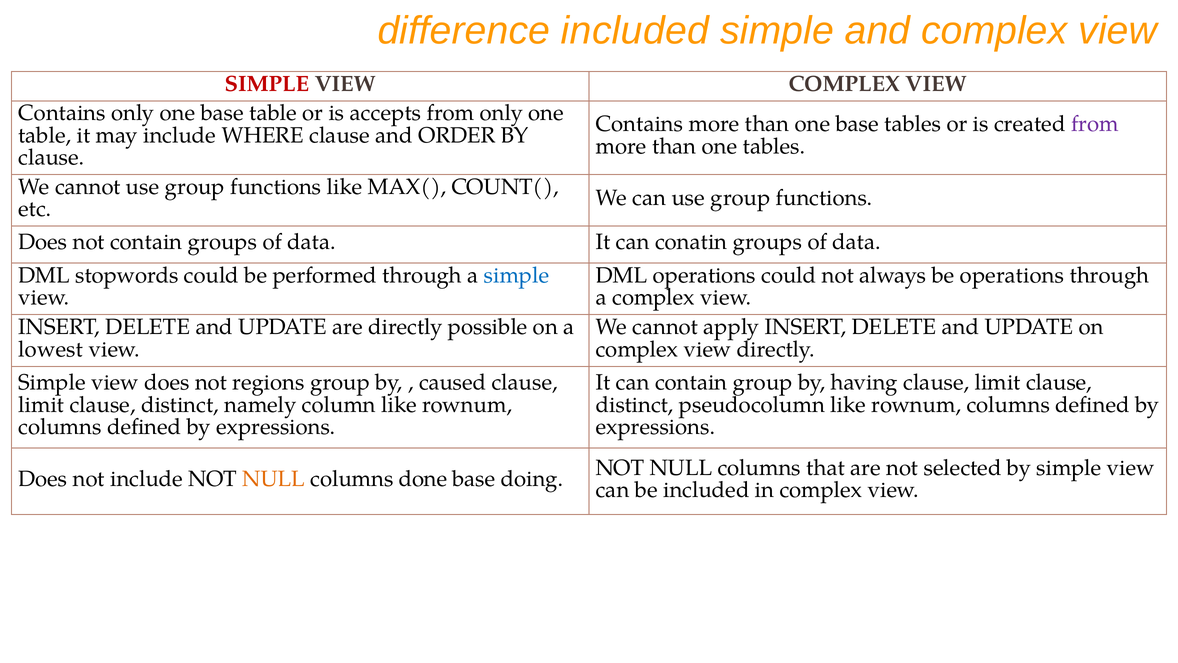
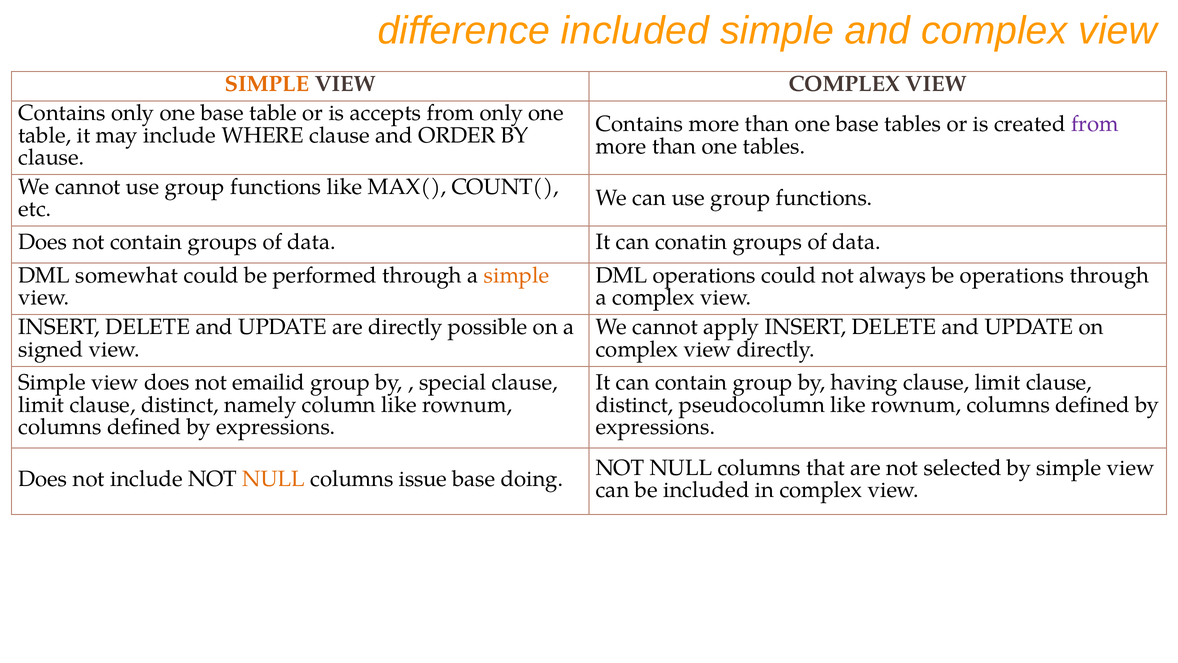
SIMPLE colour: red -> orange (267, 84)
stopwords: stopwords -> somewhat (127, 275)
simple colour: blue -> orange (517, 275)
lowest: lowest -> signed (51, 349)
regions: regions -> emailid (269, 382)
caused: caused -> special (453, 382)
done: done -> issue (423, 479)
